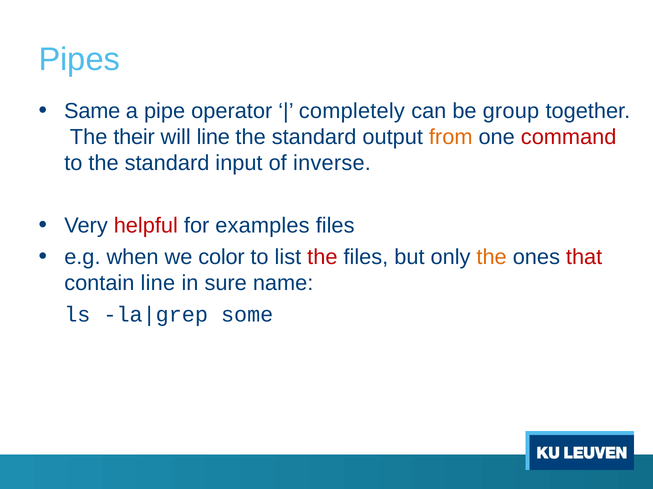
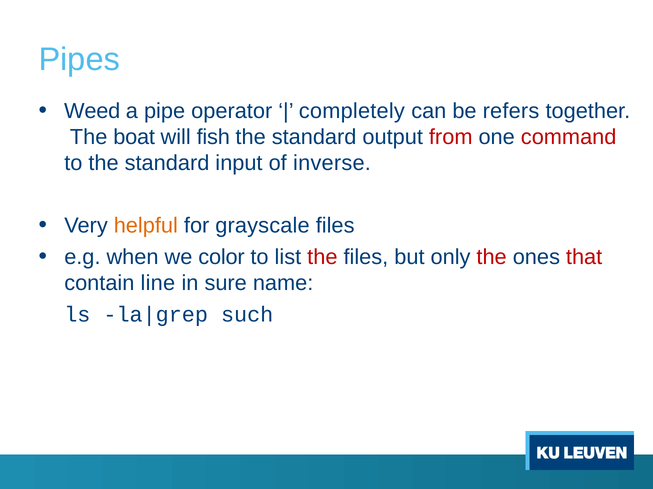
Same: Same -> Weed (92, 111)
group: group -> refers (511, 111)
their: their -> boat (134, 137)
will line: line -> fish (213, 137)
from colour: orange -> red (451, 137)
helpful colour: red -> orange (146, 226)
examples: examples -> grayscale (262, 226)
the colour: orange -> red (492, 257)
some: some -> such (247, 315)
